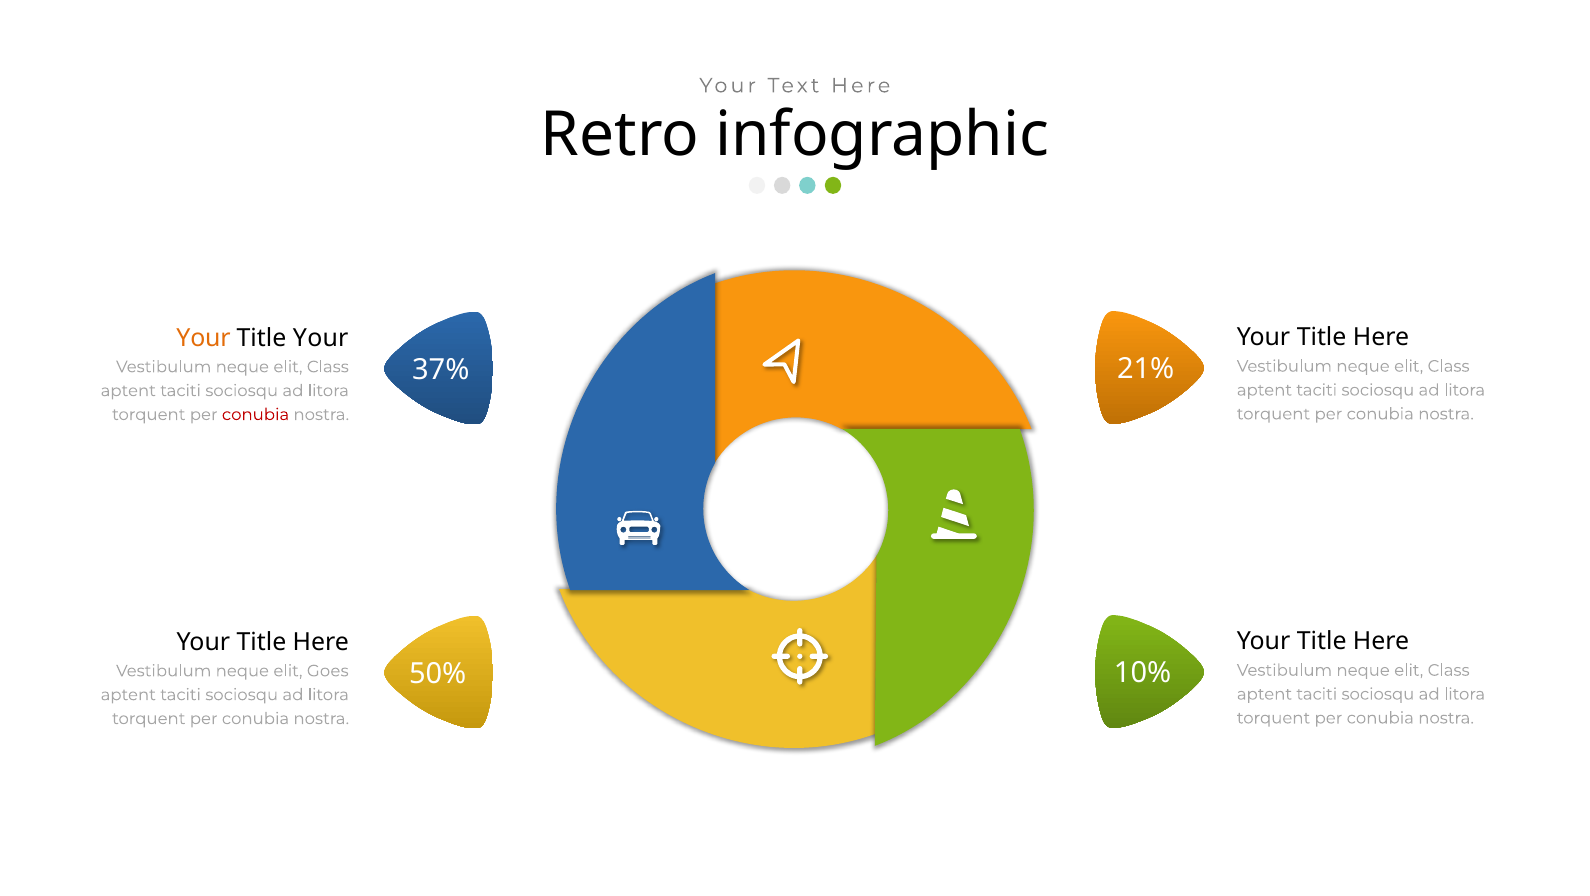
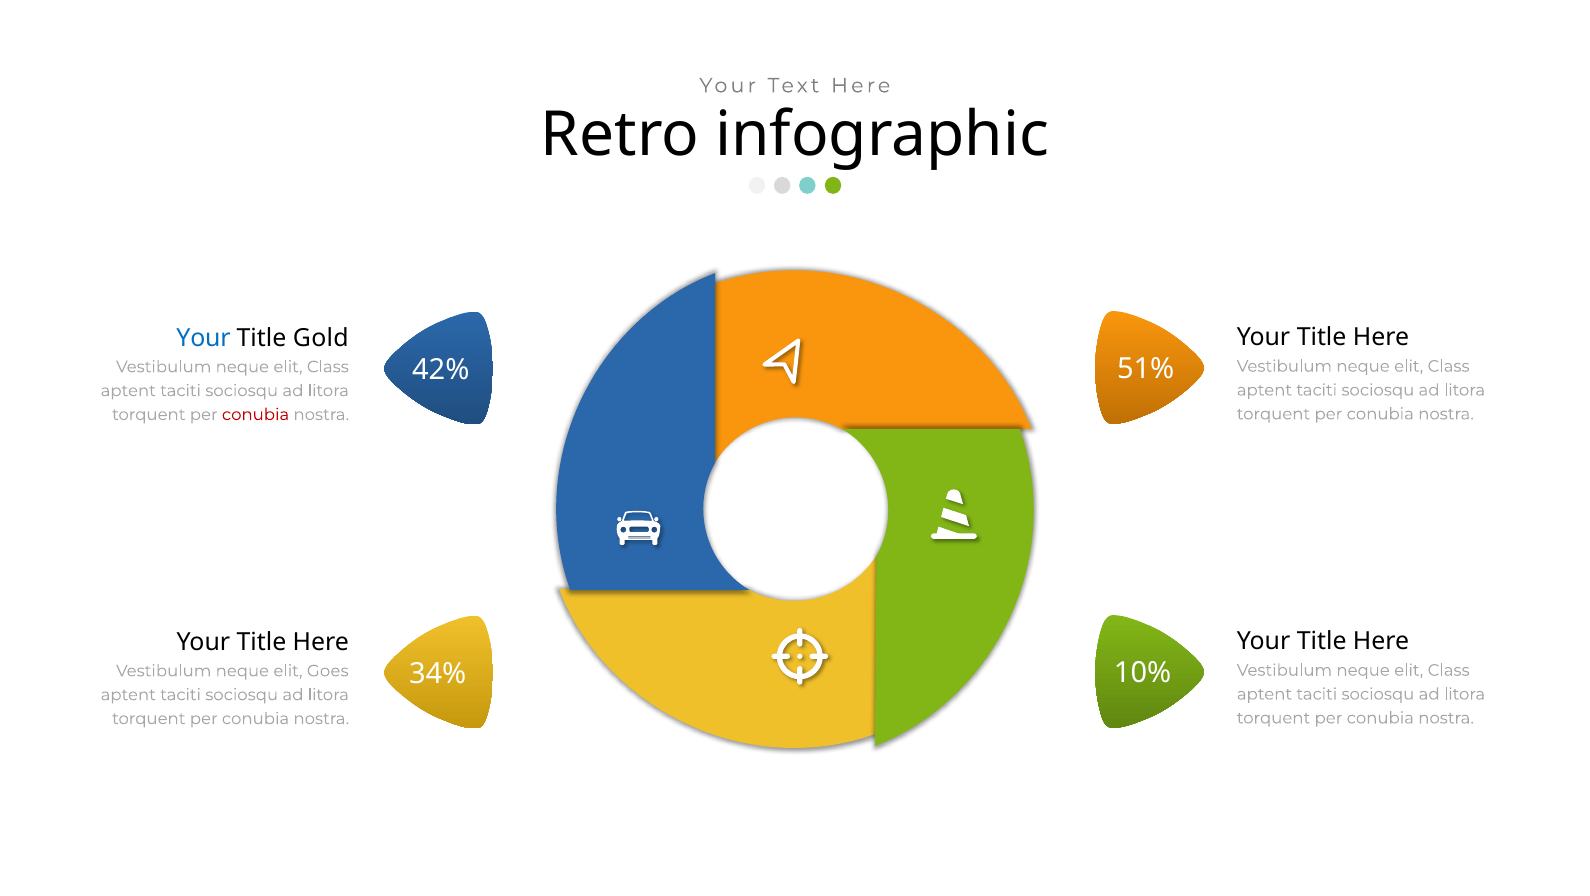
Your colour: orange -> blue (204, 338)
Title Your: Your -> Gold (321, 338)
21%: 21% -> 51% (1146, 369)
37%: 37% -> 42% (441, 370)
50%: 50% -> 34% (438, 674)
